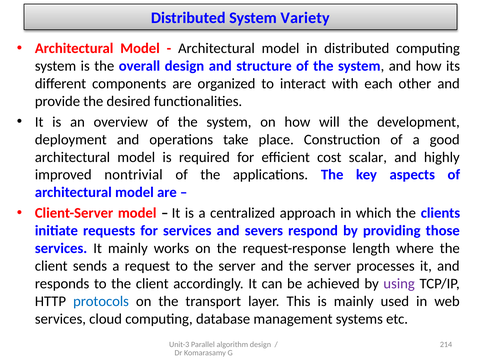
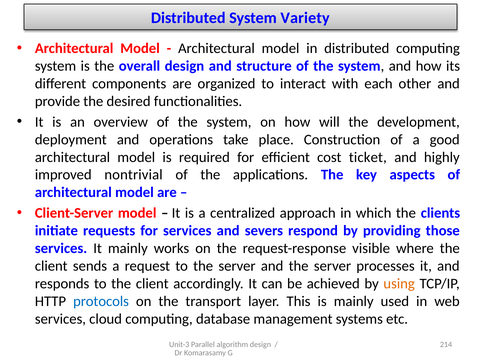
scalar: scalar -> ticket (368, 157)
length: length -> visible (371, 248)
using colour: purple -> orange (399, 283)
